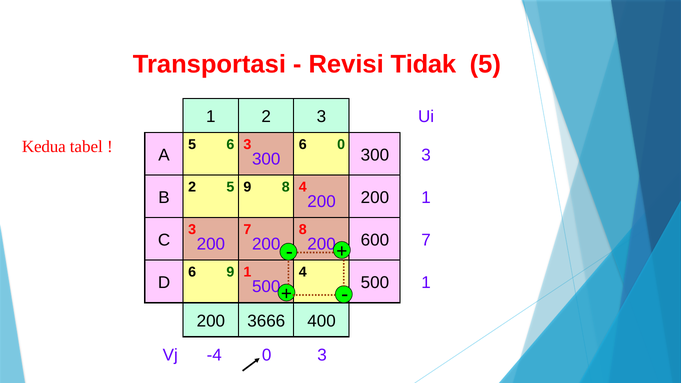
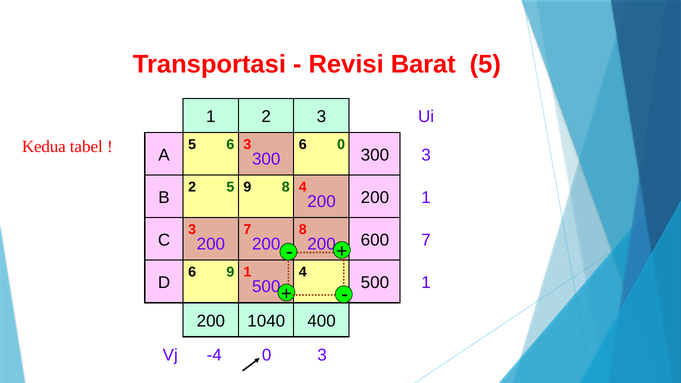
Tidak: Tidak -> Barat (423, 64)
3666: 3666 -> 1040 (266, 321)
